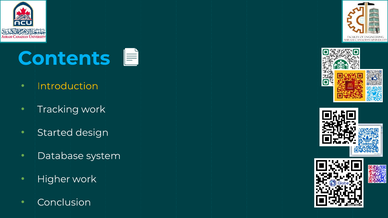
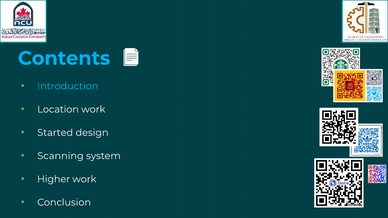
Introduction colour: yellow -> light blue (68, 86)
Tracking: Tracking -> Location (58, 109)
Database: Database -> Scanning (60, 156)
